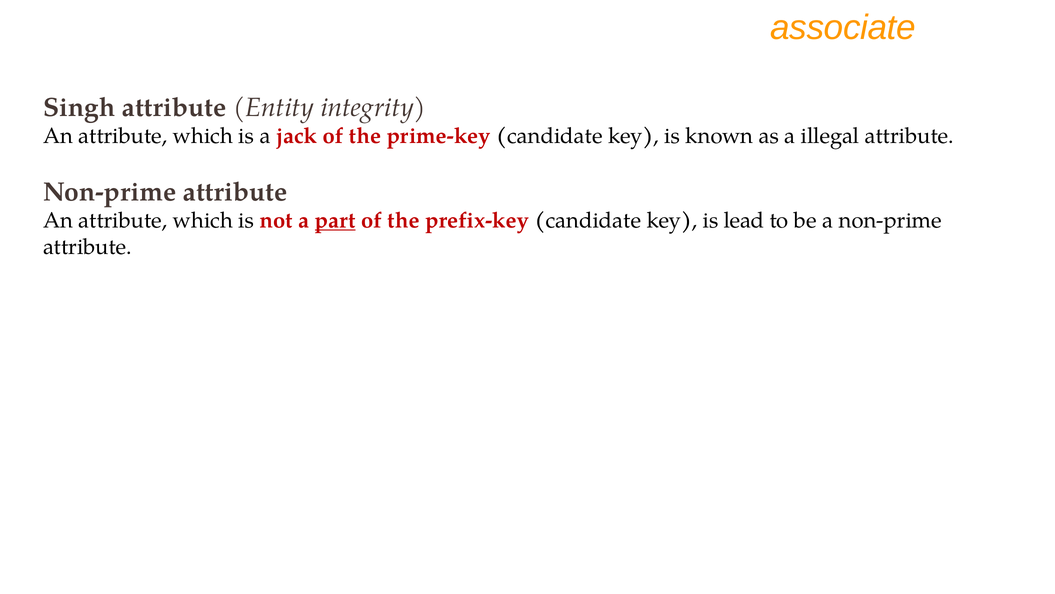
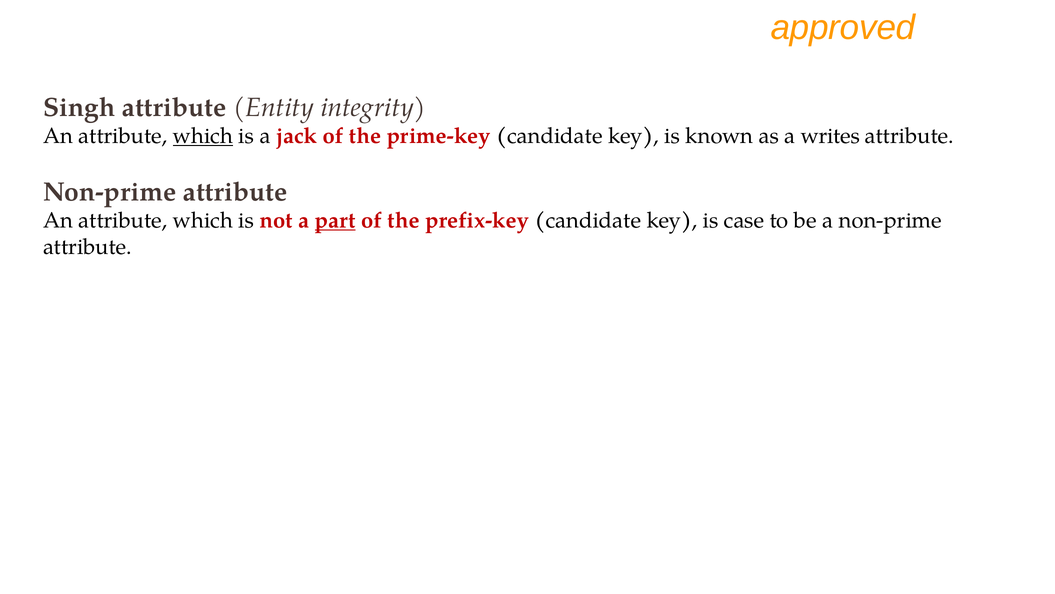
associate: associate -> approved (843, 27)
which underline: none -> present (203, 136)
illegal: illegal -> writes (830, 136)
lead: lead -> case (744, 220)
